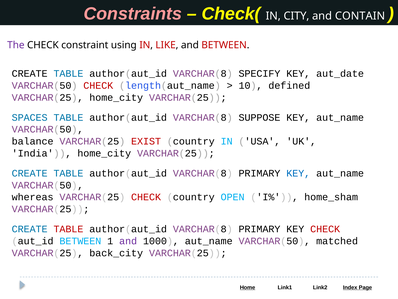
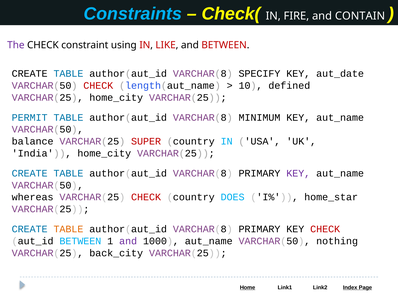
Constraints colour: pink -> light blue (133, 14)
CITY: CITY -> FIRE (296, 16)
SPACES: SPACES -> PERMIT (30, 117)
SUPPOSE: SUPPOSE -> MINIMUM (259, 117)
EXIST: EXIST -> SUPER (146, 141)
KEY colour: blue -> purple (298, 173)
OPEN: OPEN -> DOES (233, 197)
home_sham: home_sham -> home_star (331, 197)
TABLE colour: red -> orange (68, 229)
matched: matched -> nothing (337, 241)
